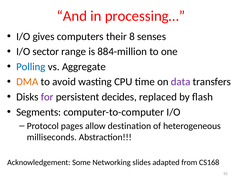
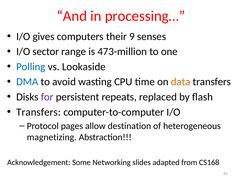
8: 8 -> 9 (132, 36)
884-million: 884-million -> 473-million (122, 51)
Aggregate: Aggregate -> Lookaside (84, 67)
DMA colour: orange -> blue (27, 82)
data colour: purple -> orange (181, 82)
decides: decides -> repeats (119, 97)
Segments: Segments -> Transfers (39, 112)
milliseconds: milliseconds -> magnetizing (52, 137)
